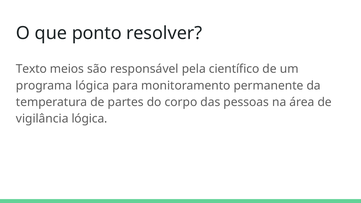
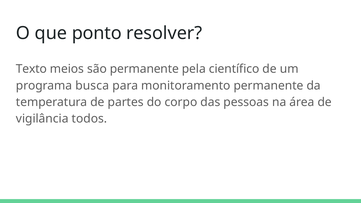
são responsável: responsável -> permanente (144, 69)
programa lógica: lógica -> busca (92, 86)
vigilância lógica: lógica -> todos (89, 119)
